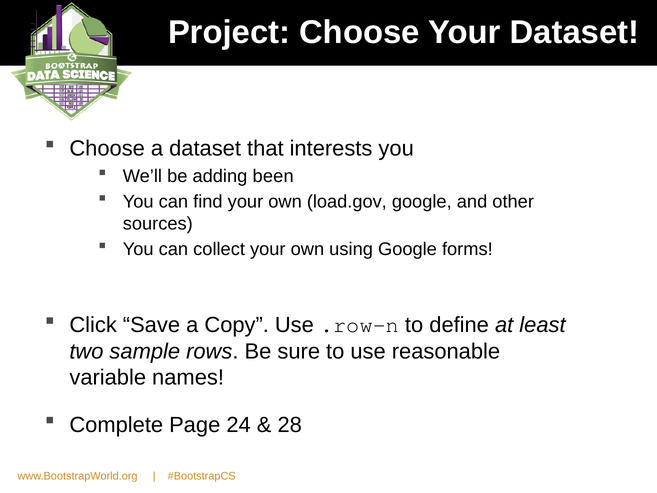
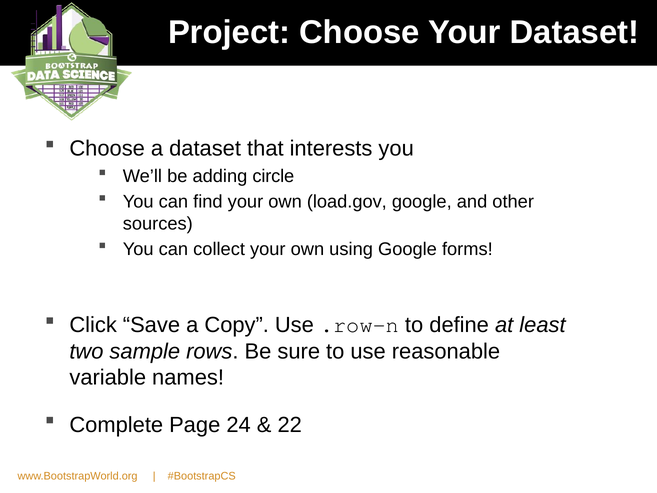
been: been -> circle (273, 176)
28: 28 -> 22 (290, 425)
